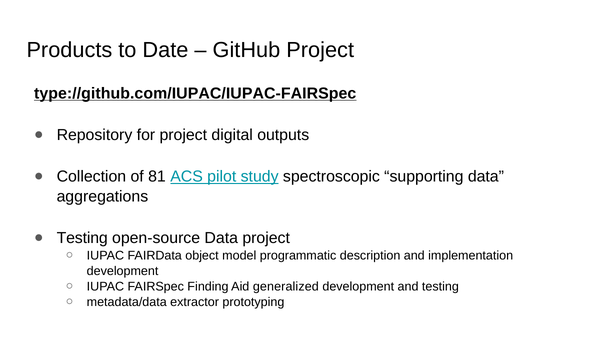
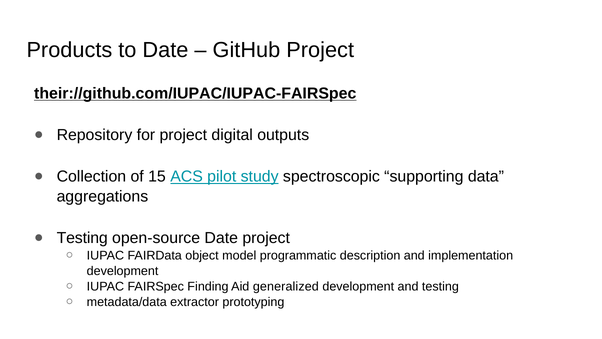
type://github.com/IUPAC/IUPAC-FAIRSpec: type://github.com/IUPAC/IUPAC-FAIRSpec -> their://github.com/IUPAC/IUPAC-FAIRSpec (195, 93)
81: 81 -> 15 (157, 176)
open-source Data: Data -> Date (221, 238)
